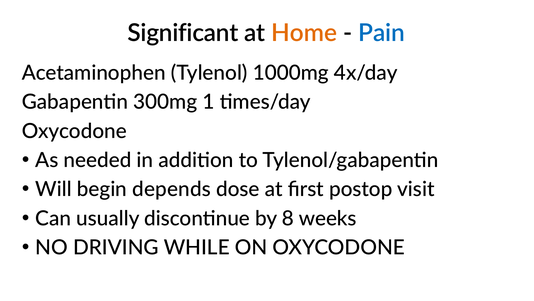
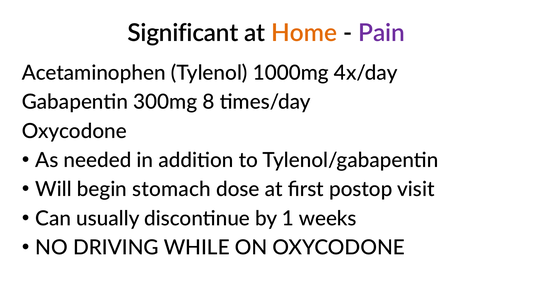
Pain colour: blue -> purple (382, 33)
1: 1 -> 8 (208, 102)
depends: depends -> stomach (172, 189)
8: 8 -> 1 (288, 218)
